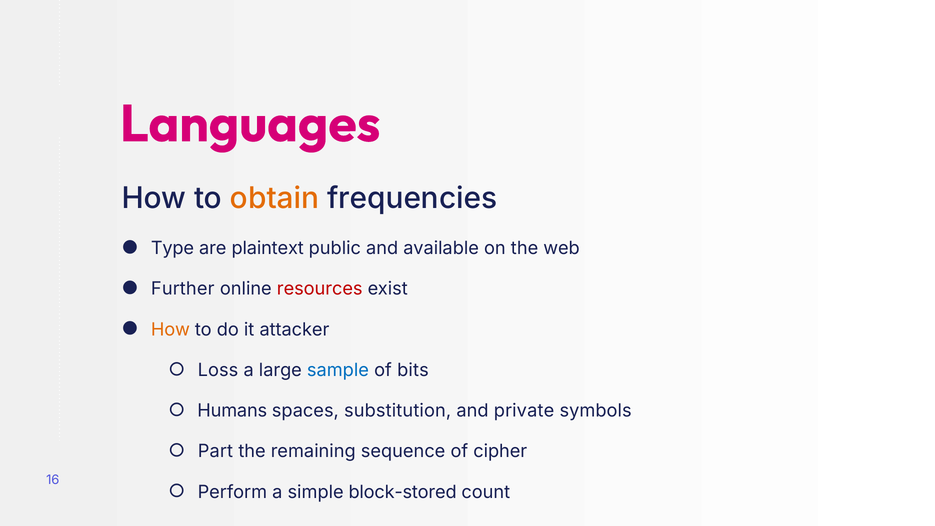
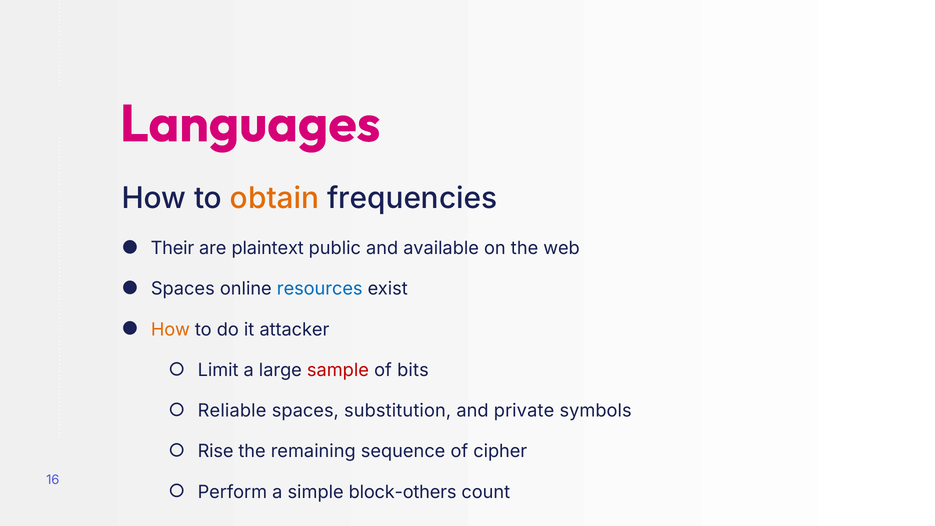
Type: Type -> Their (172, 248)
Further: Further -> Spaces (183, 289)
resources colour: red -> blue (320, 289)
Loss: Loss -> Limit (218, 370)
sample colour: blue -> red (338, 370)
Humans: Humans -> Reliable (232, 411)
Part: Part -> Rise (216, 451)
block-stored: block-stored -> block-others (403, 492)
